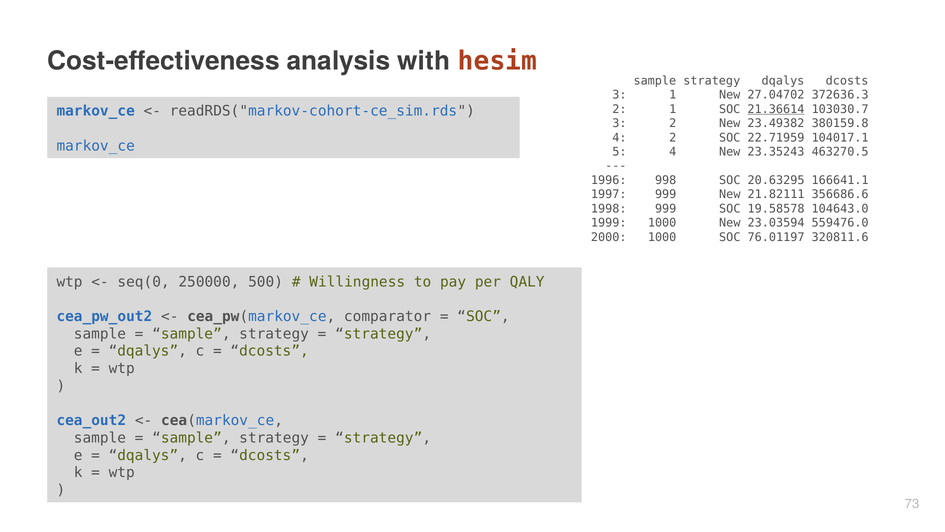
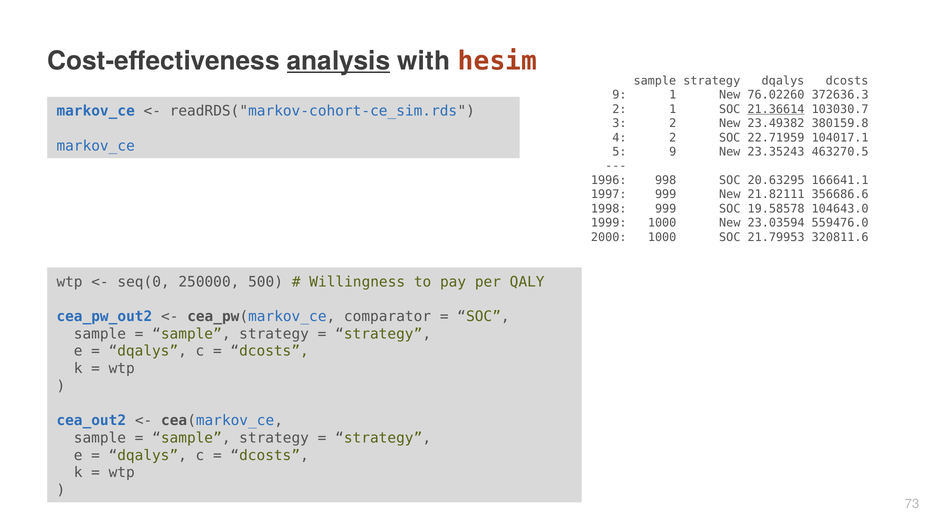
analysis underline: none -> present (339, 61)
3: 3 -> 9 (619, 95)
27.04702: 27.04702 -> 76.02260 (776, 95)
5 4: 4 -> 9 (673, 152)
76.01197: 76.01197 -> 21.79953 (776, 237)
